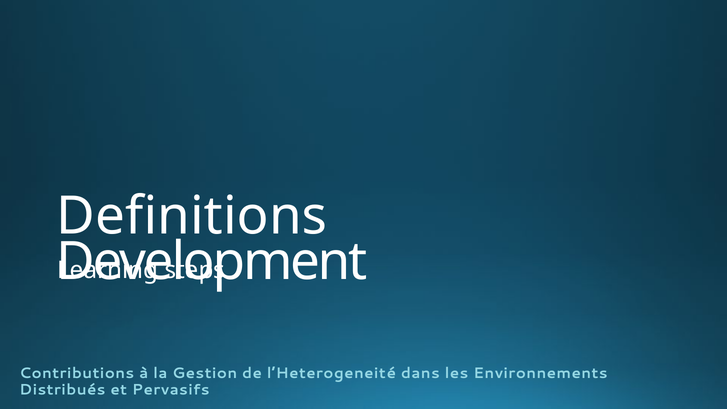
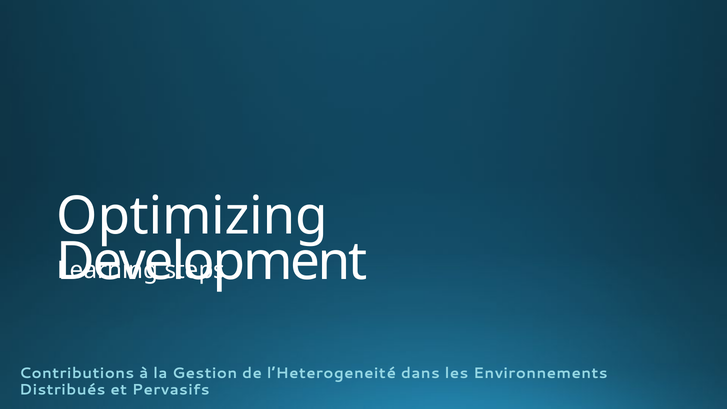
Definitions: Definitions -> Optimizing (192, 216)
